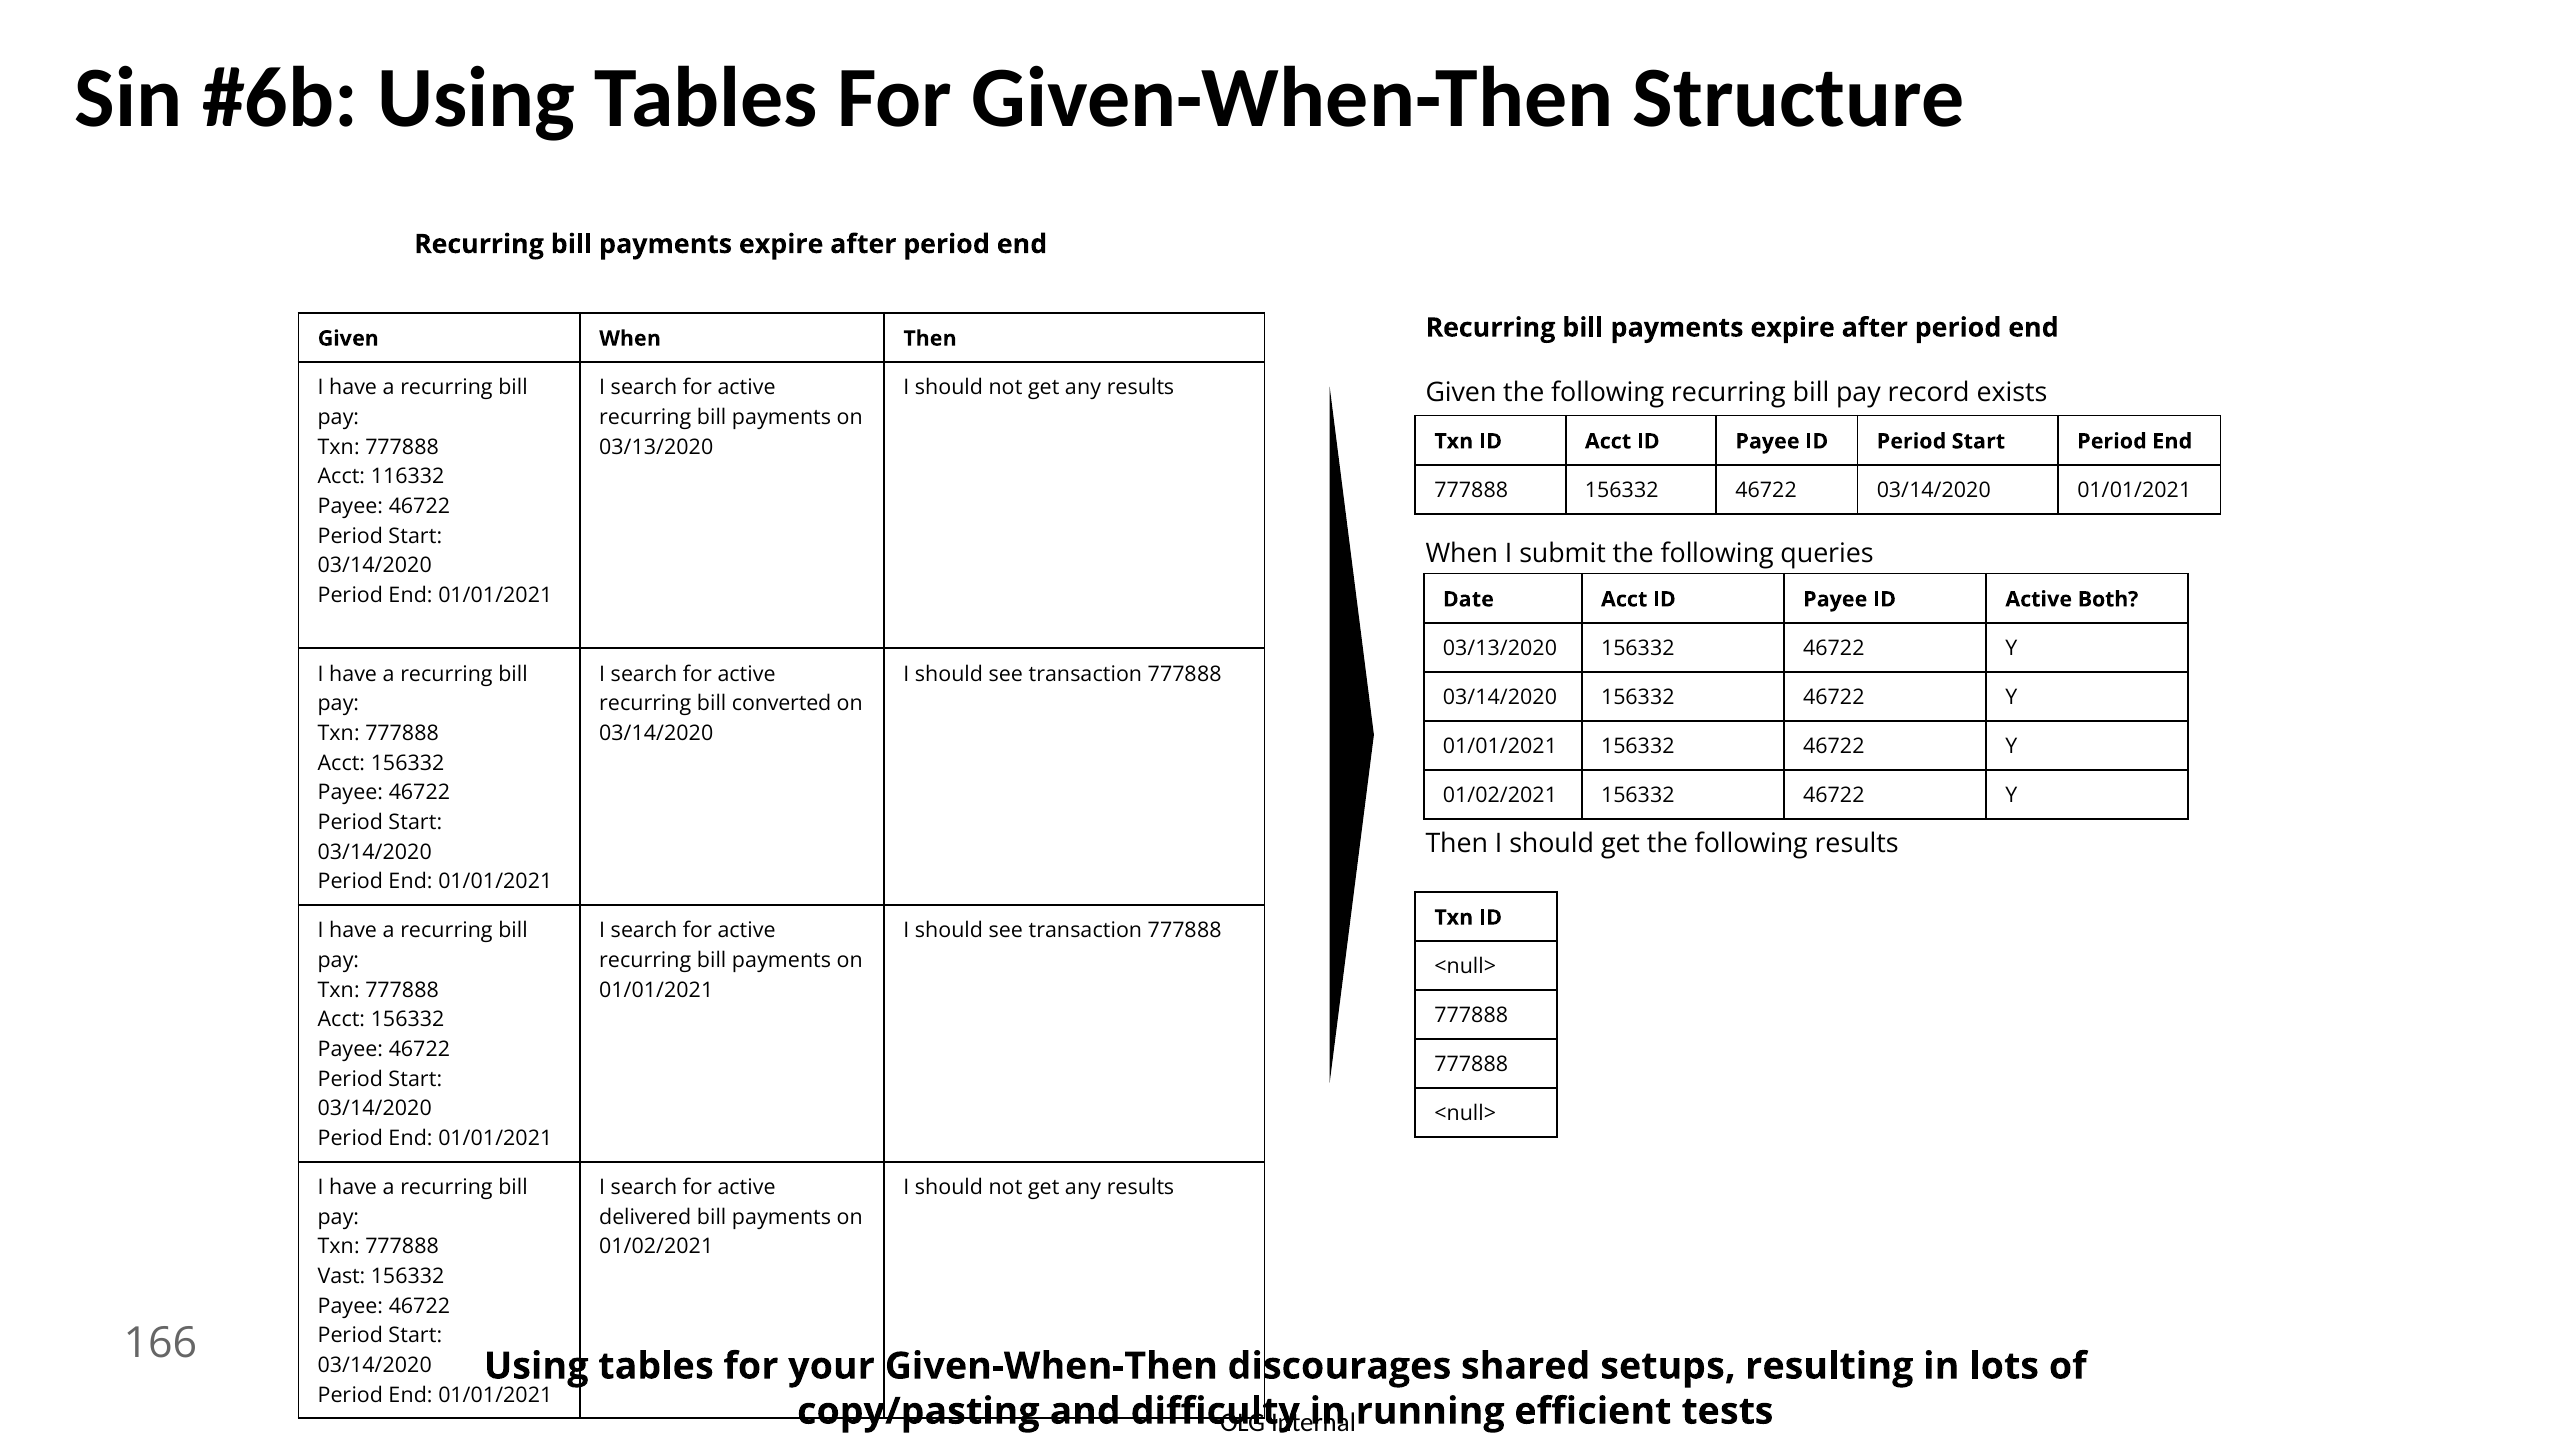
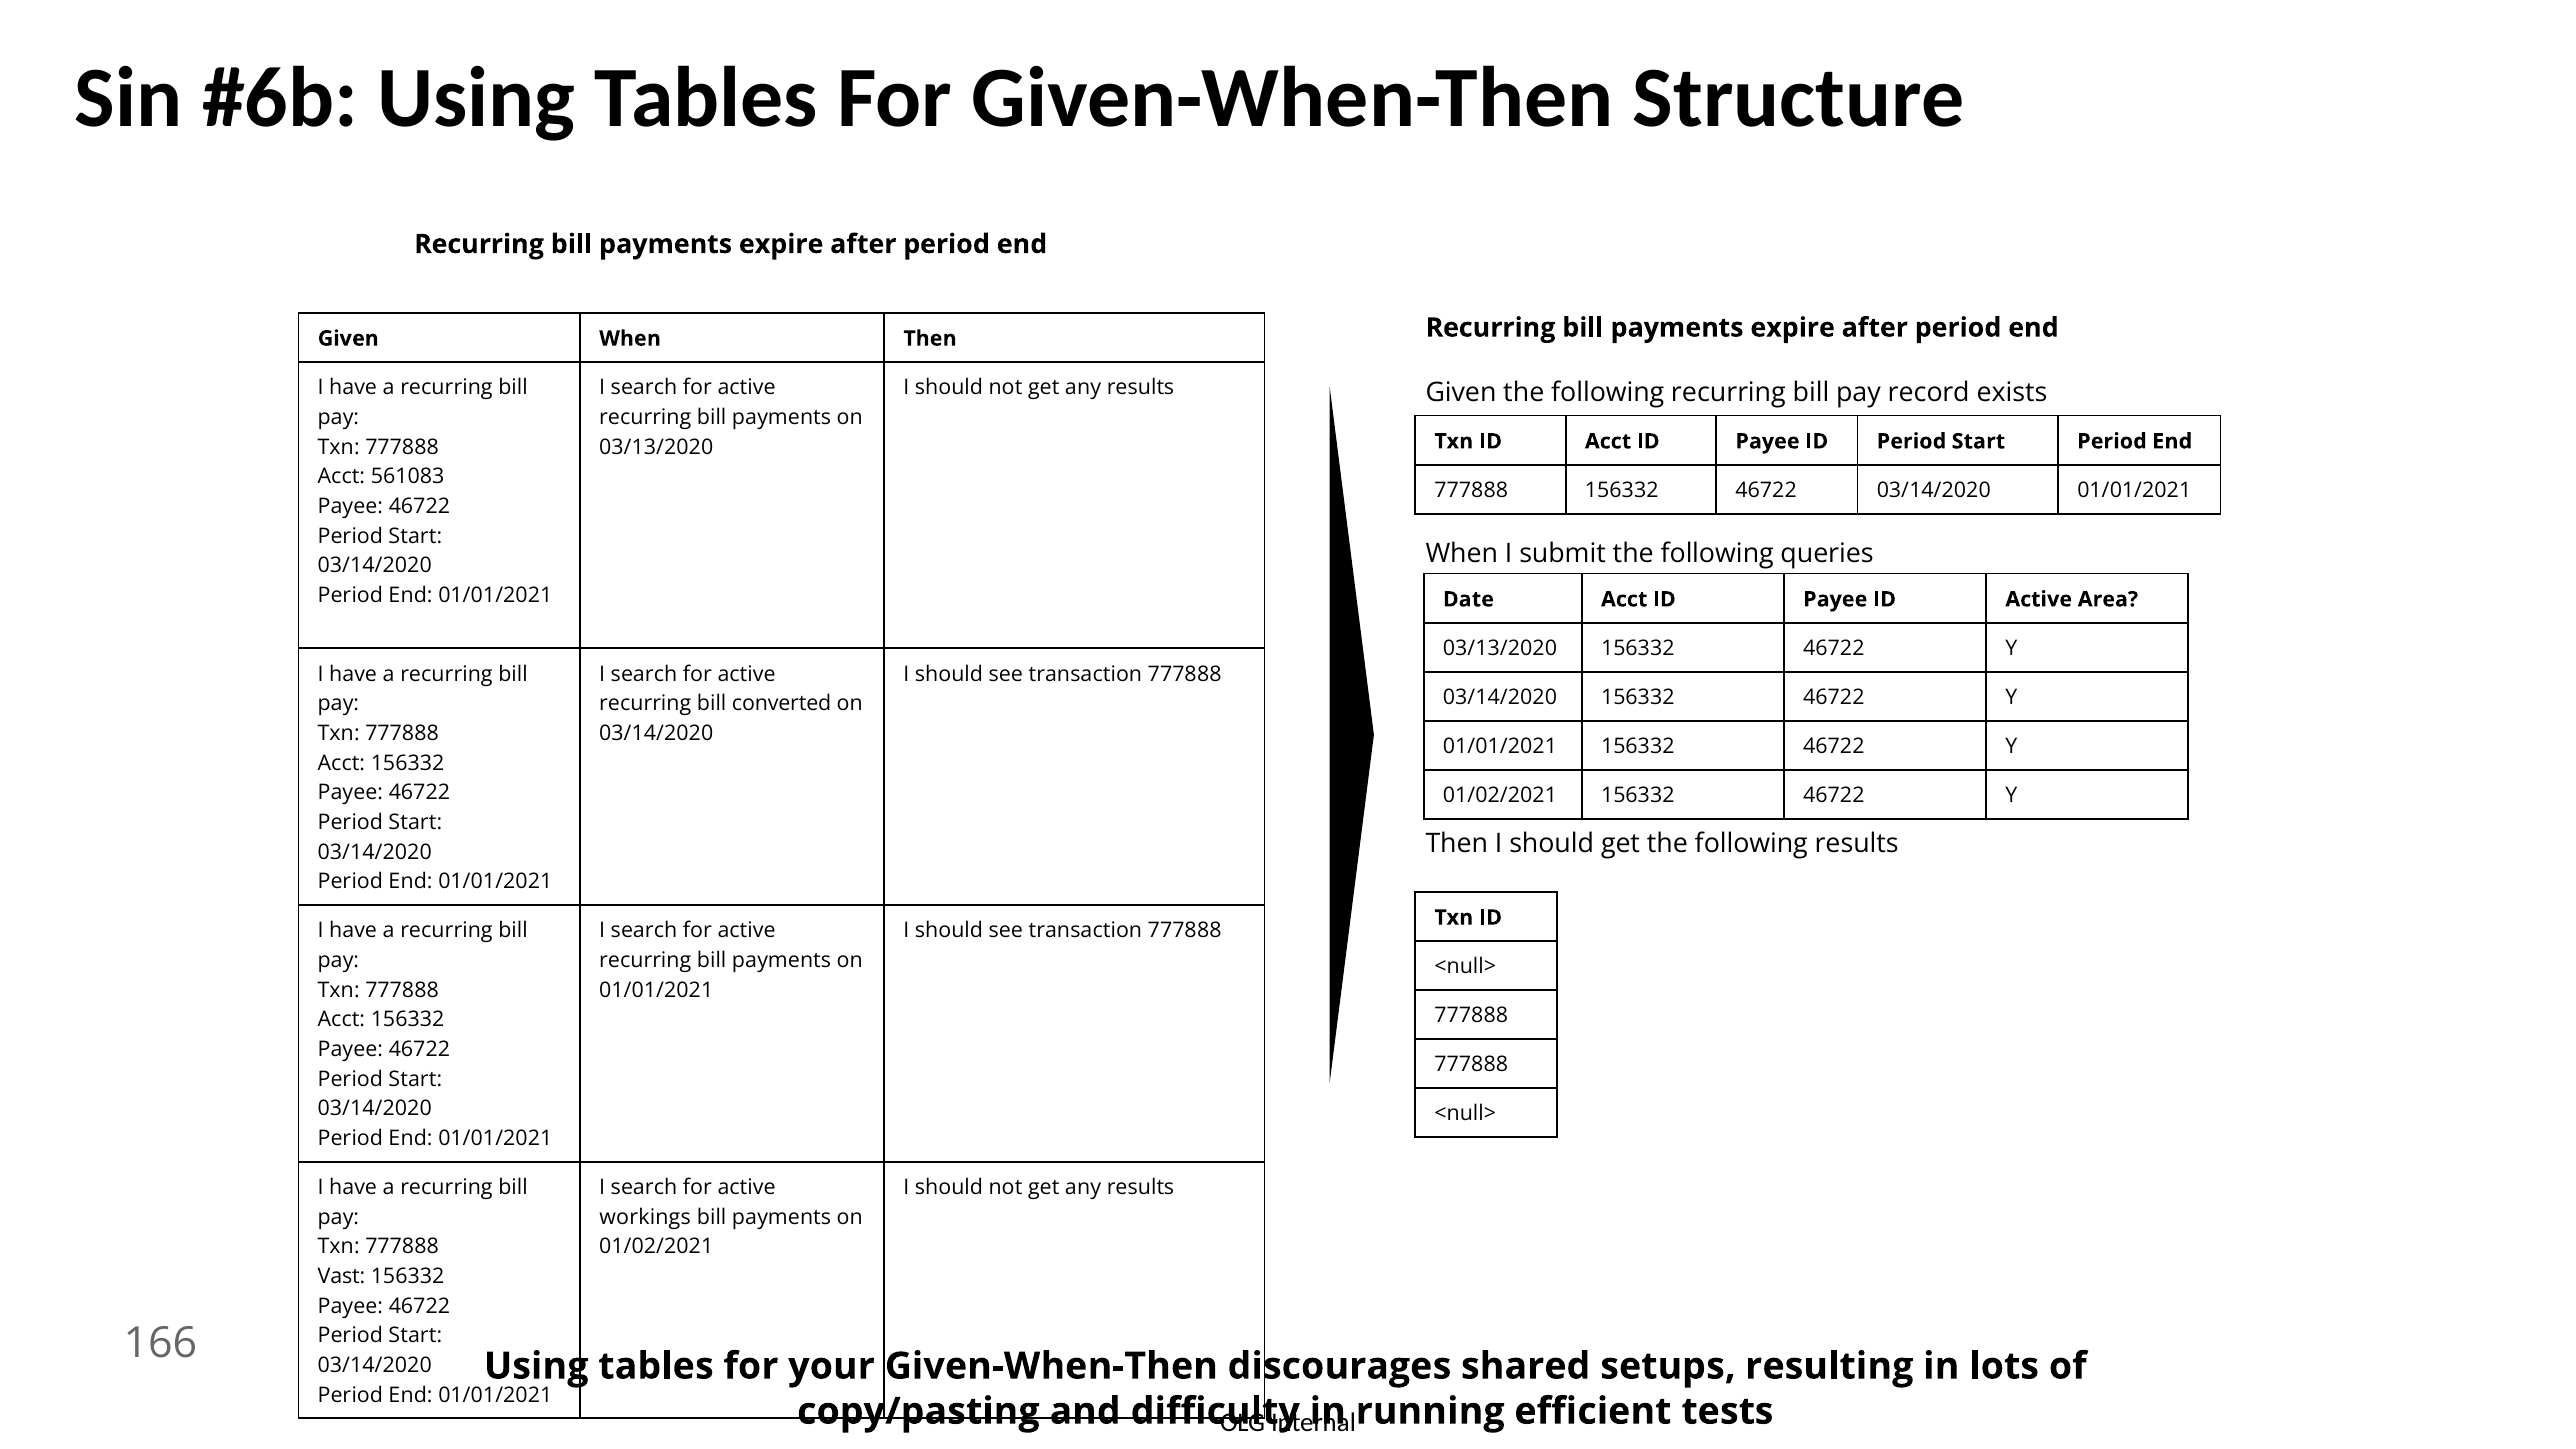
116332: 116332 -> 561083 (408, 477)
Both: Both -> Area (2108, 599)
delivered: delivered -> workings (645, 1217)
